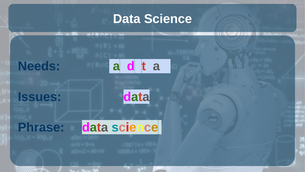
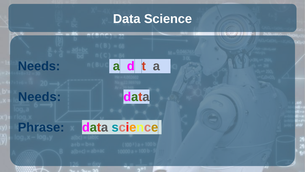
Issues: Issues -> Needs (40, 97)
